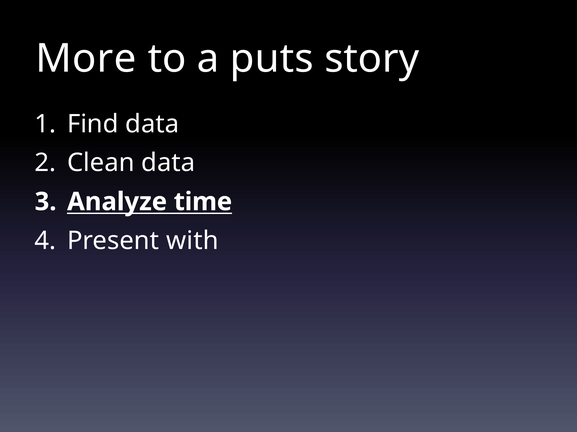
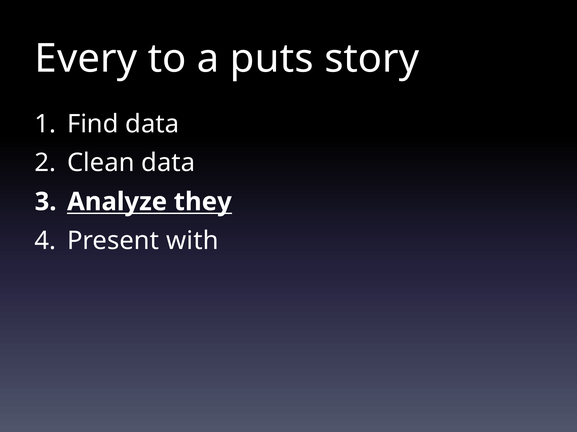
More: More -> Every (86, 59)
time: time -> they (203, 202)
